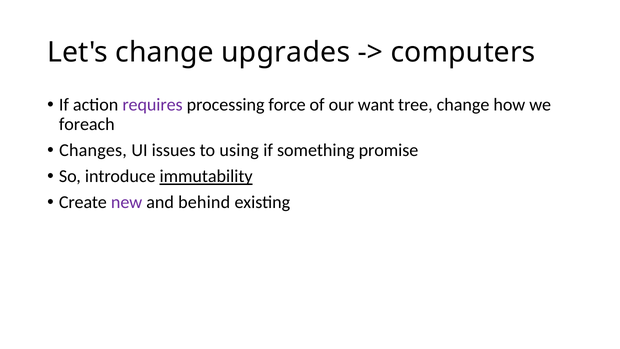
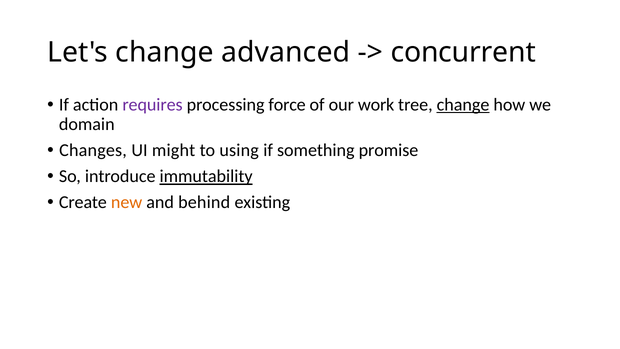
upgrades: upgrades -> advanced (286, 52)
computers: computers -> concurrent (463, 52)
want: want -> work (376, 105)
change underline: none -> present (463, 105)
foreach: foreach -> domain (87, 124)
issues: issues -> might (174, 150)
new colour: purple -> orange (127, 202)
